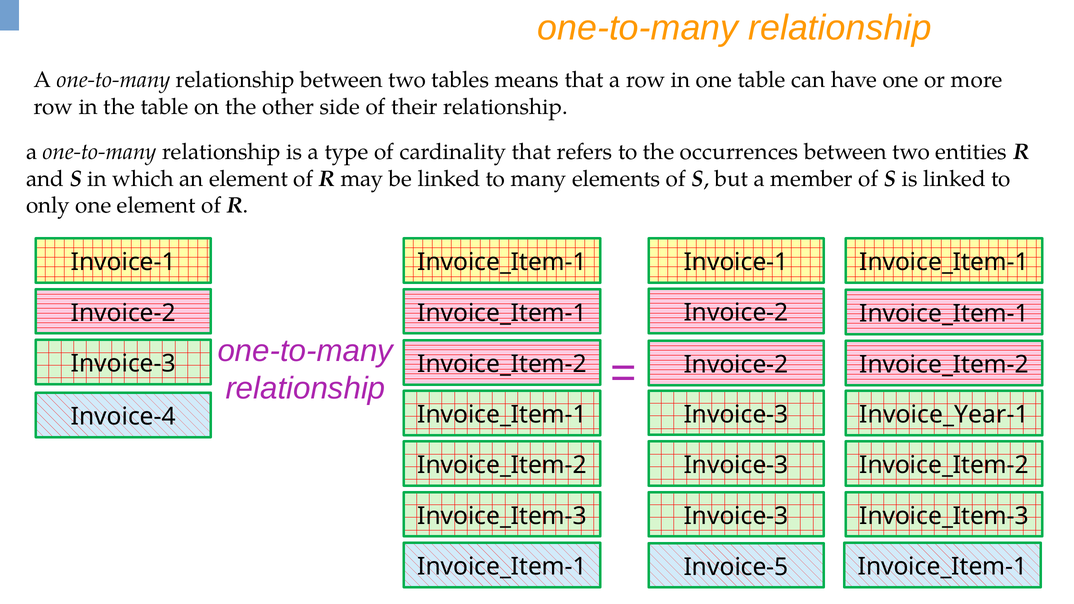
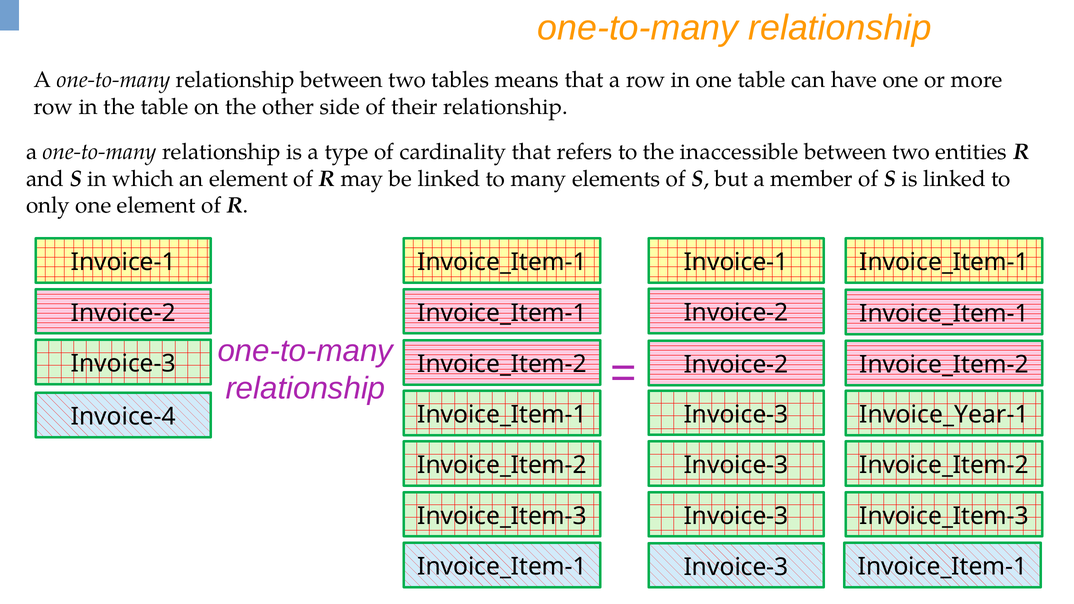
occurrences: occurrences -> inaccessible (739, 152)
Invoice-5: Invoice-5 -> Invoice-3 (736, 567)
